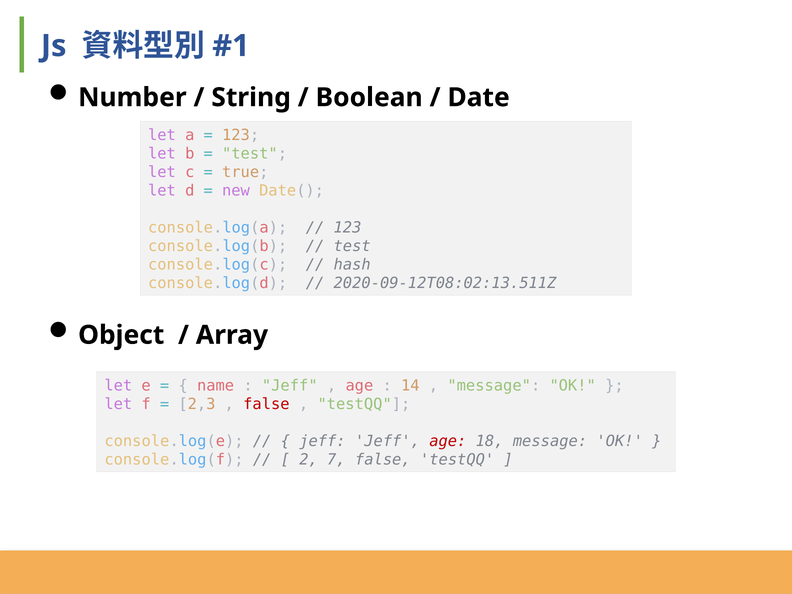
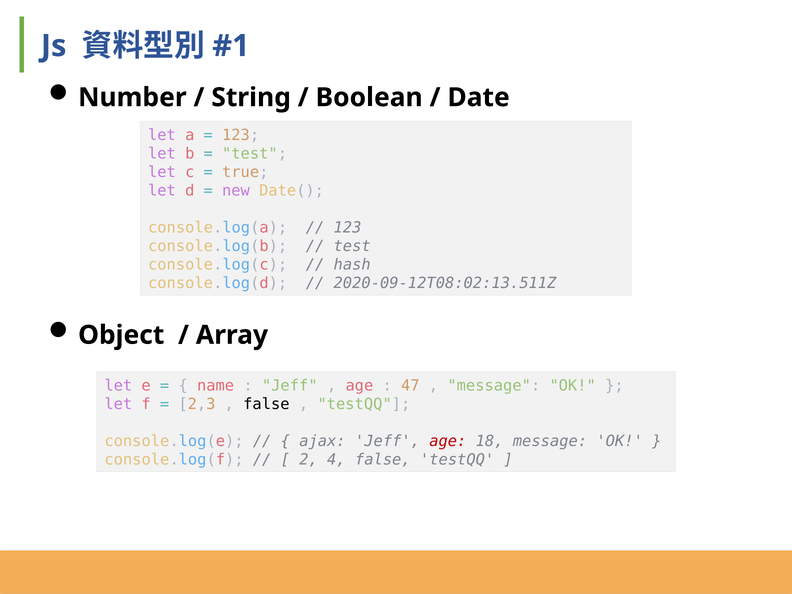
14: 14 -> 47 (410, 386)
false colour: red -> black (266, 404)
jeff: jeff -> ajax (322, 441)
7: 7 -> 4 (336, 460)
